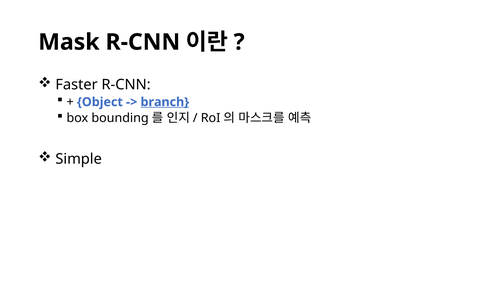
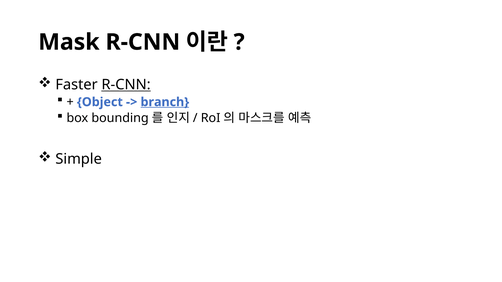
R-CNN underline: none -> present (126, 85)
